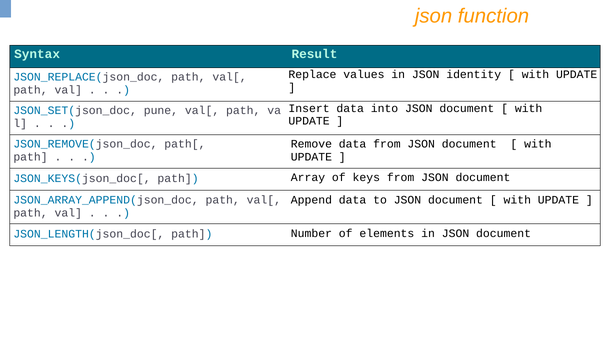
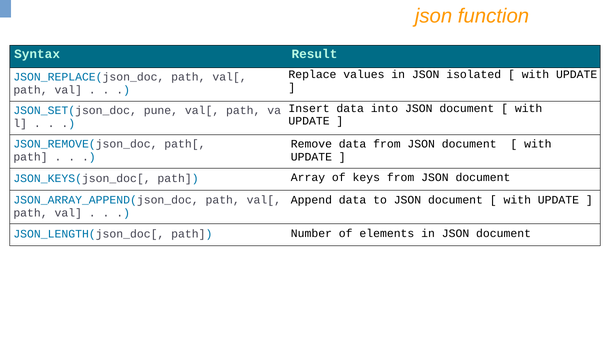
identity: identity -> isolated (474, 75)
